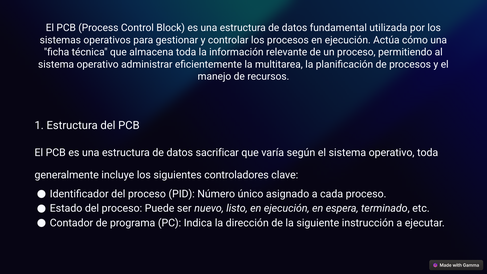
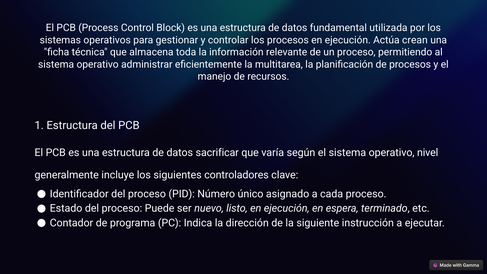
cómo: cómo -> crean (415, 40)
operativo toda: toda -> nivel (428, 152)
